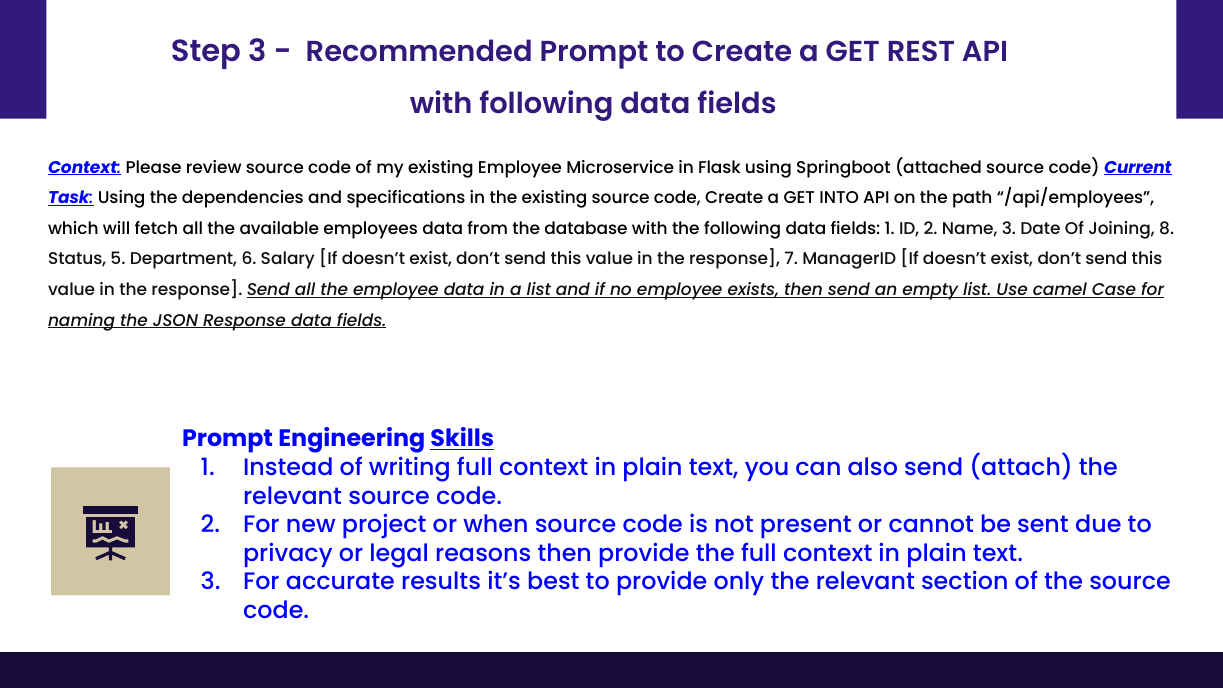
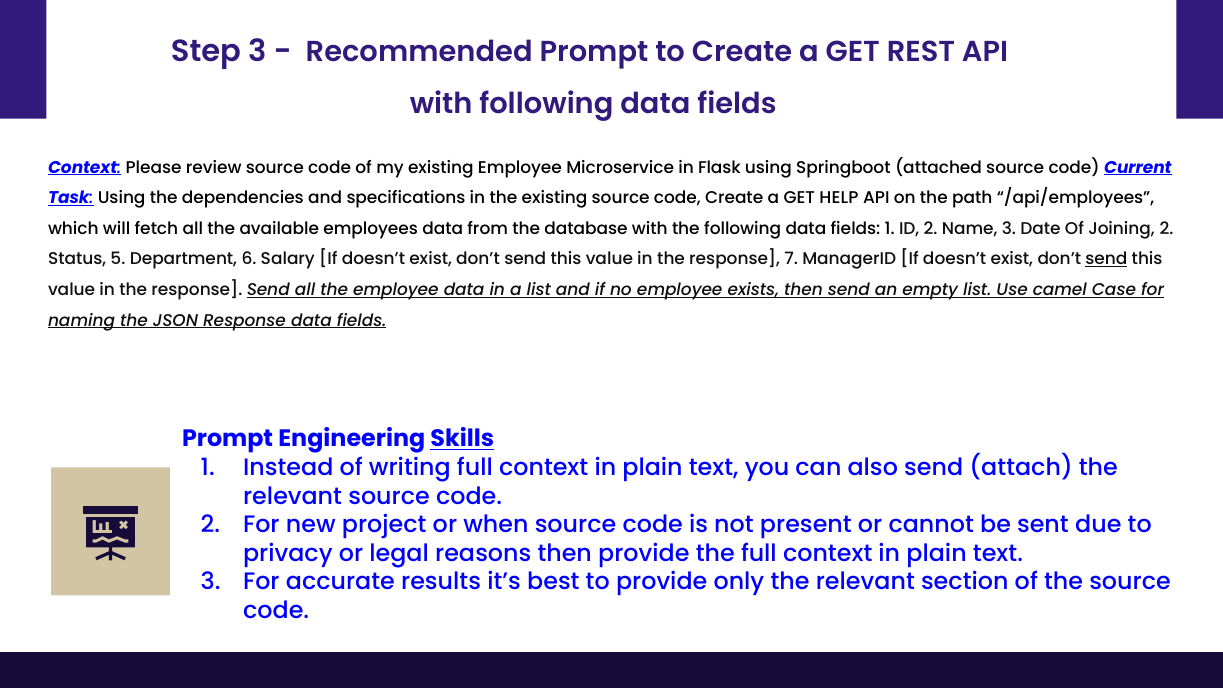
INTO: INTO -> HELP (839, 198)
Joining 8: 8 -> 2 (1167, 229)
send underline: none -> present (1106, 259)
